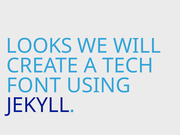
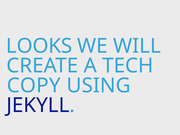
FONT: FONT -> COPY (34, 86)
